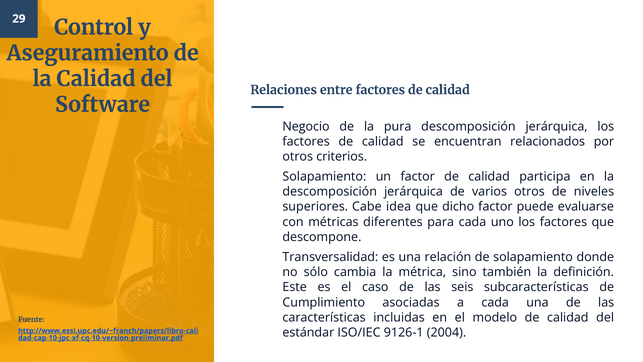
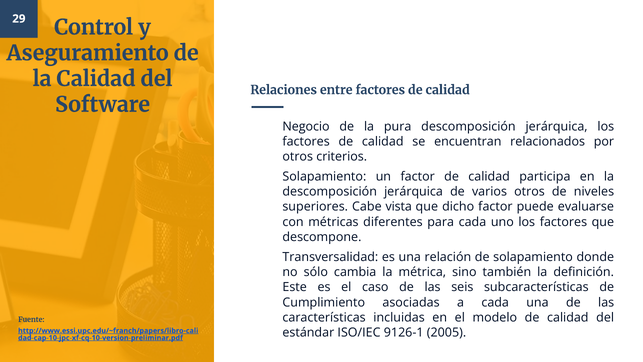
idea: idea -> vista (399, 207)
2004: 2004 -> 2005 (447, 332)
